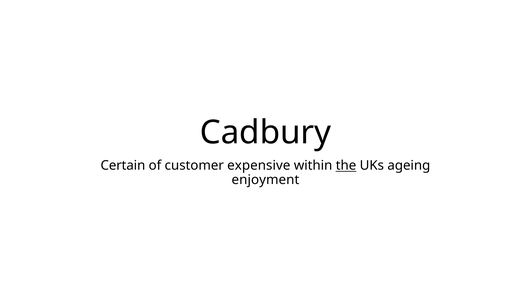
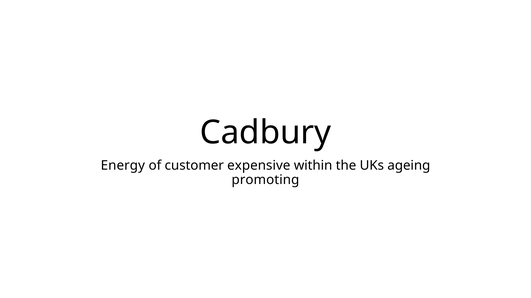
Certain: Certain -> Energy (123, 166)
the underline: present -> none (346, 166)
enjoyment: enjoyment -> promoting (265, 180)
